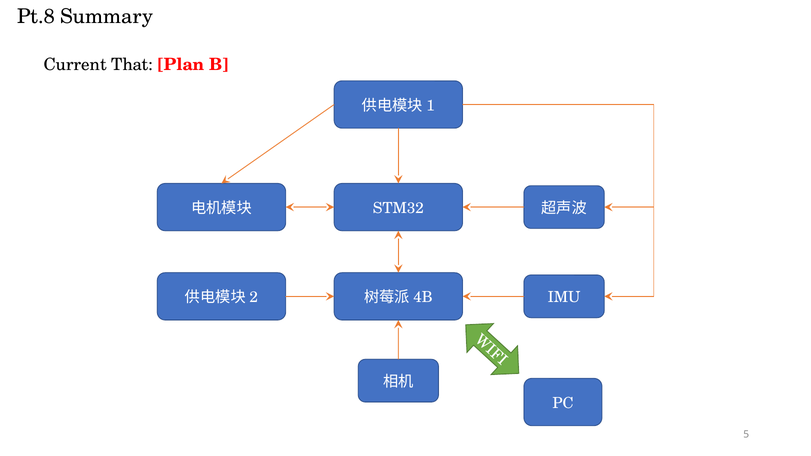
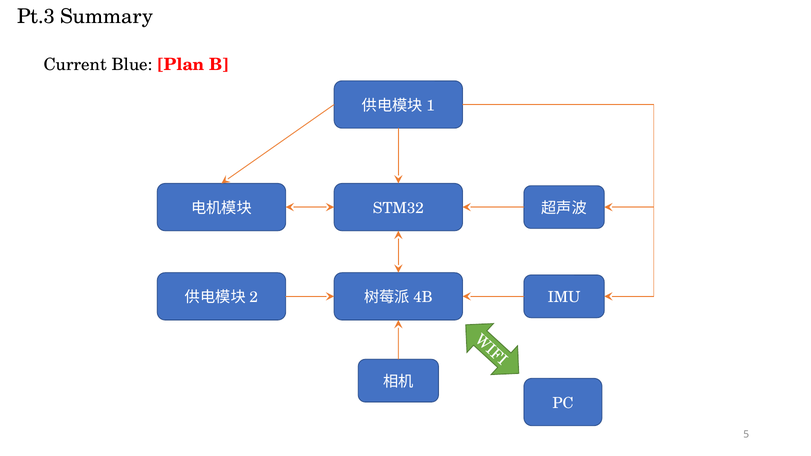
Pt.8: Pt.8 -> Pt.3 (36, 17)
That: That -> Blue (132, 65)
